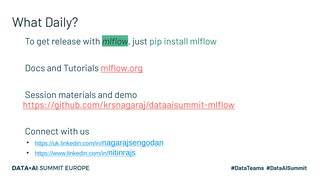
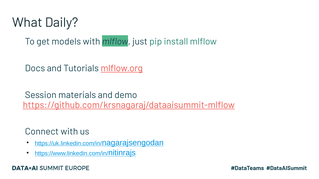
release: release -> models (66, 42)
